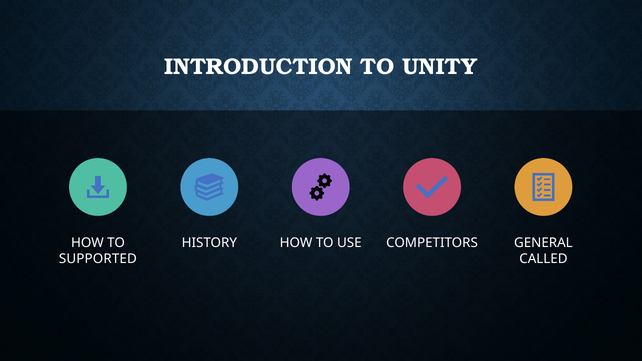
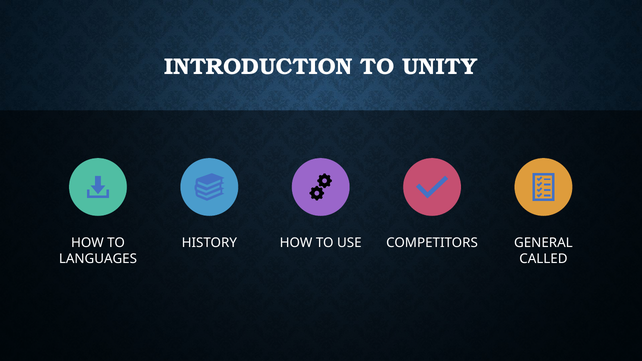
SUPPORTED: SUPPORTED -> LANGUAGES (98, 259)
